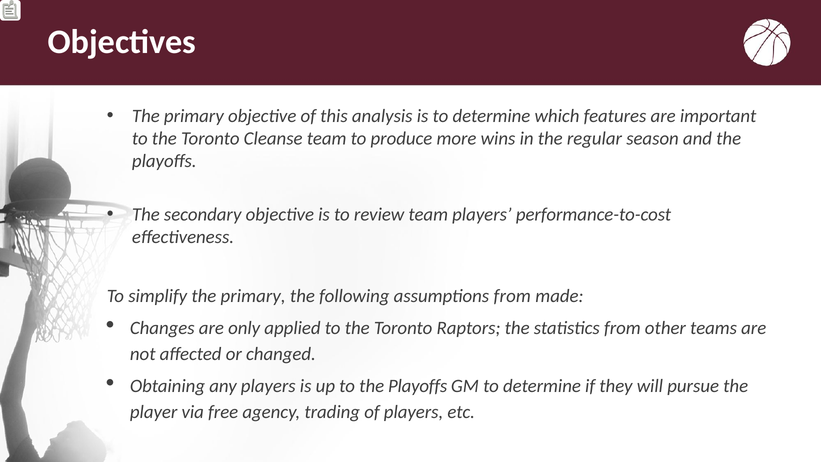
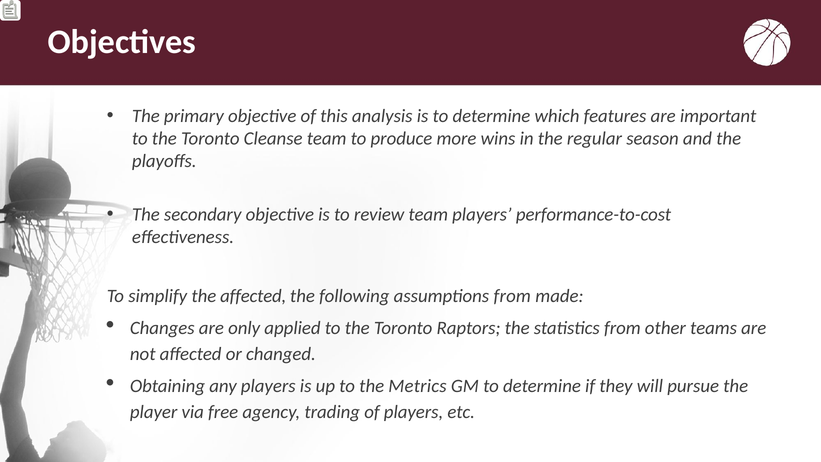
simplify the primary: primary -> affected (253, 296)
to the Playoffs: Playoffs -> Metrics (417, 386)
